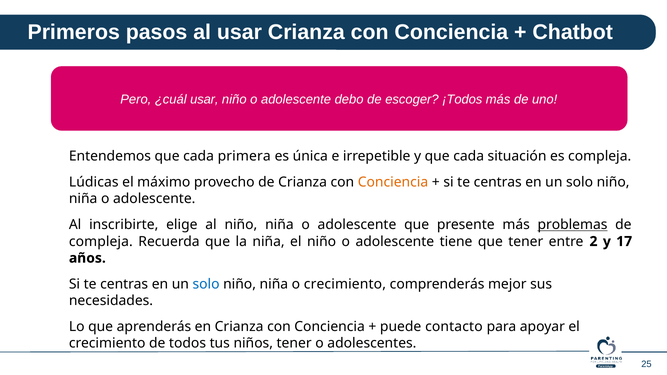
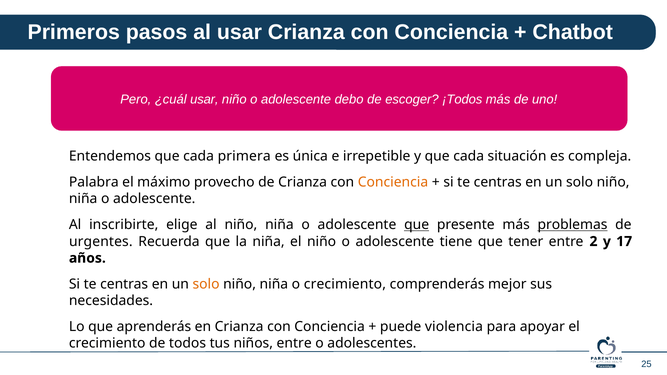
Lúdicas: Lúdicas -> Palabra (94, 182)
que underline: none -> present (417, 225)
compleja: compleja -> urgentes (101, 242)
solo colour: blue -> orange (206, 284)
contacto: contacto -> violencia (454, 327)
niños tener: tener -> entre (294, 343)
